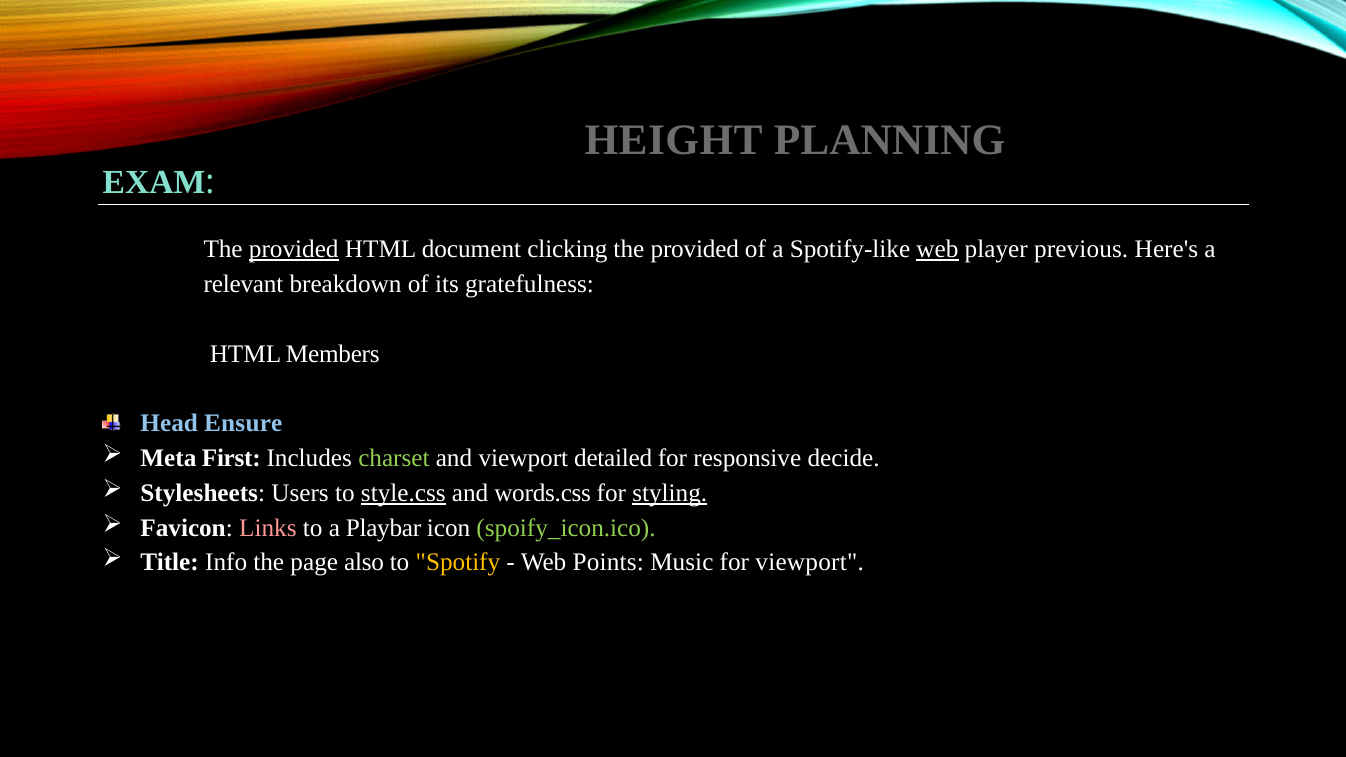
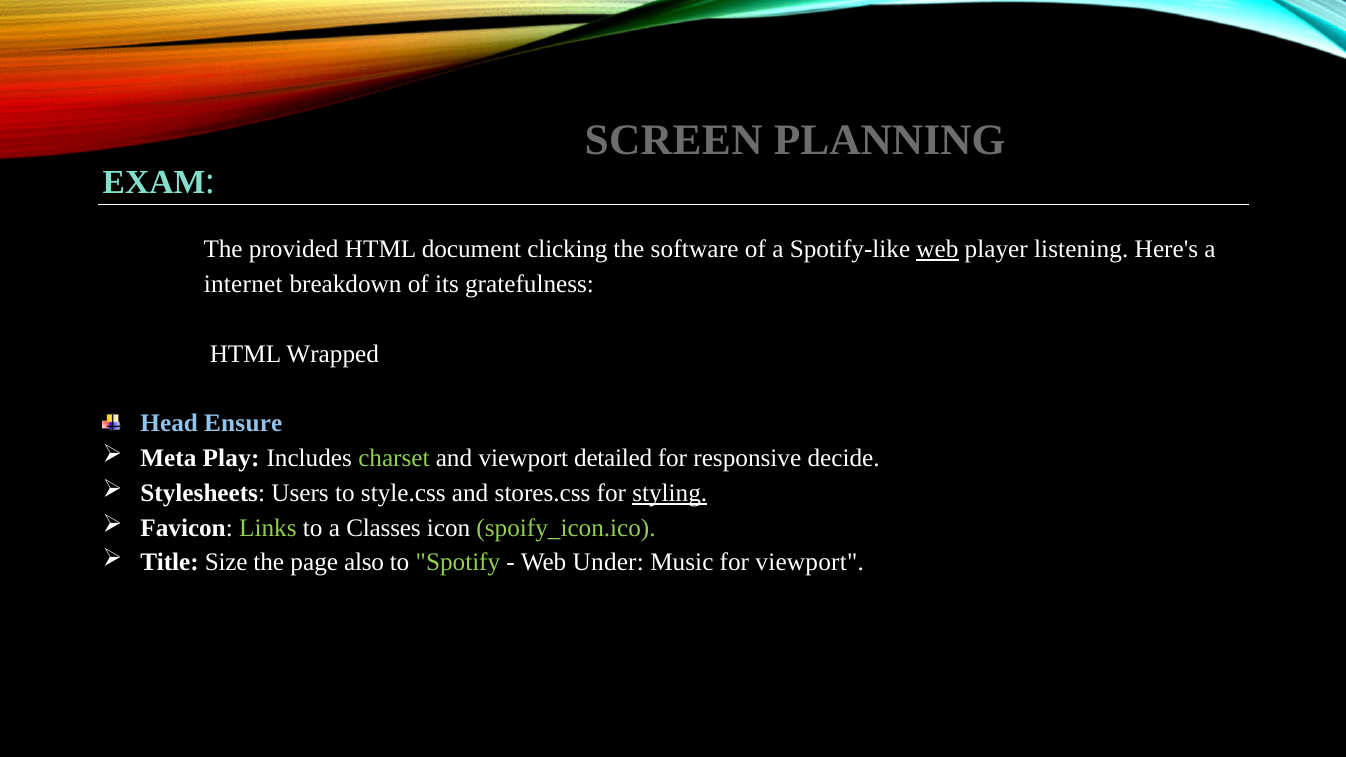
HEIGHT: HEIGHT -> SCREEN (674, 140)
provided underline: present -> none (294, 249)
provided: provided -> software (695, 249)
previous: previous -> listening (1081, 249)
relevant: relevant -> internet (243, 284)
Members: Members -> Wrapped (333, 354)
First: First -> Play (231, 458)
style.css underline: present -> none (403, 493)
words.css: words.css -> stores.css (543, 493)
Links colour: pink -> light green (268, 528)
Playbar: Playbar -> Classes (384, 528)
Info: Info -> Size (226, 563)
Spotify colour: yellow -> light green (458, 563)
Points: Points -> Under (608, 563)
